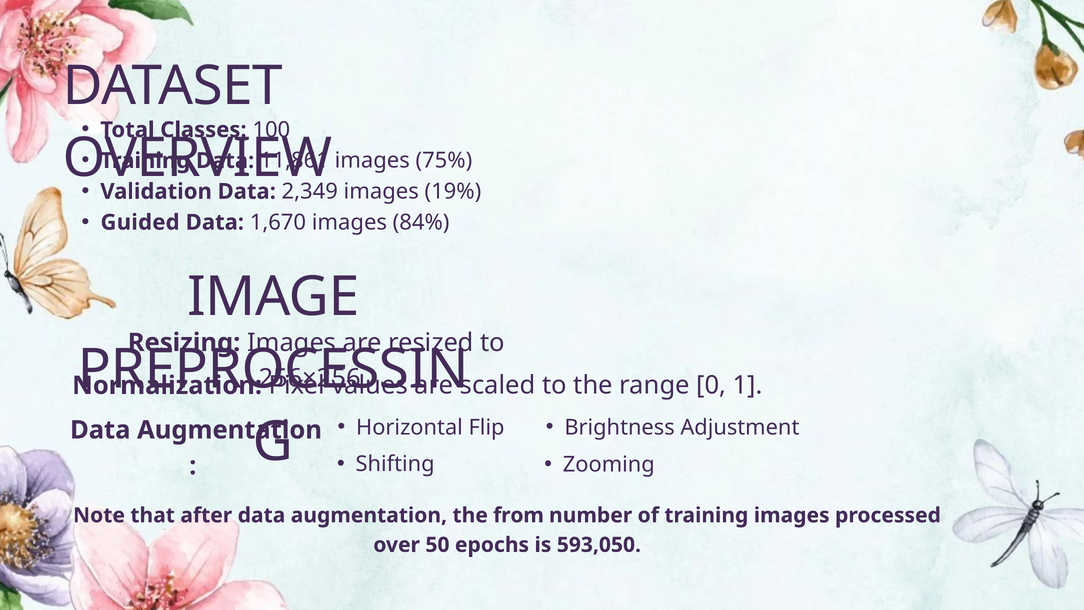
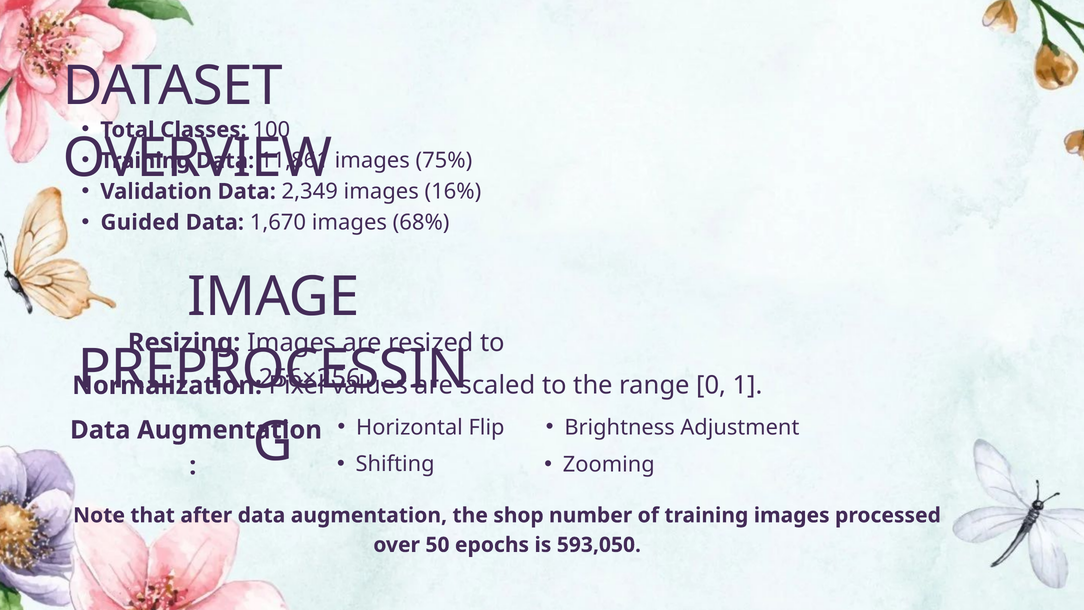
19%: 19% -> 16% (453, 191)
84%: 84% -> 68% (421, 222)
from: from -> shop (518, 515)
